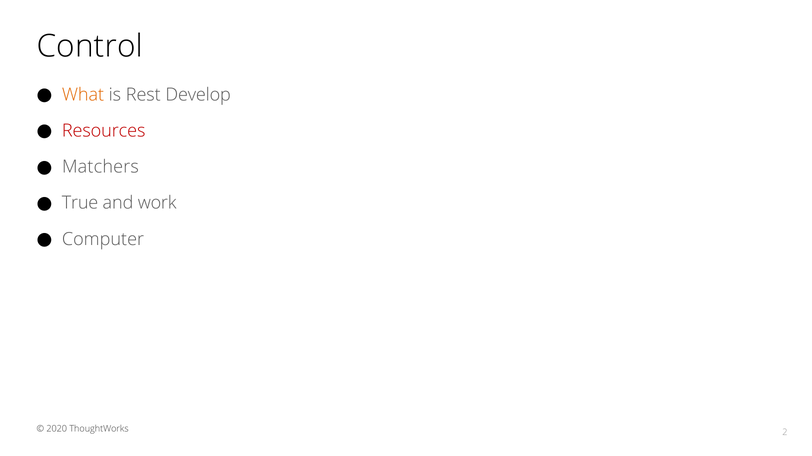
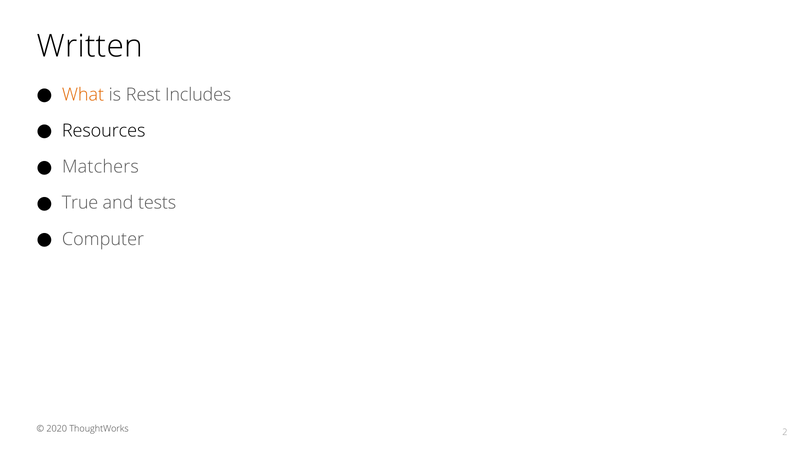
Control: Control -> Written (90, 46)
Develop: Develop -> Includes (198, 95)
Resources colour: red -> black (104, 131)
work: work -> tests (157, 203)
